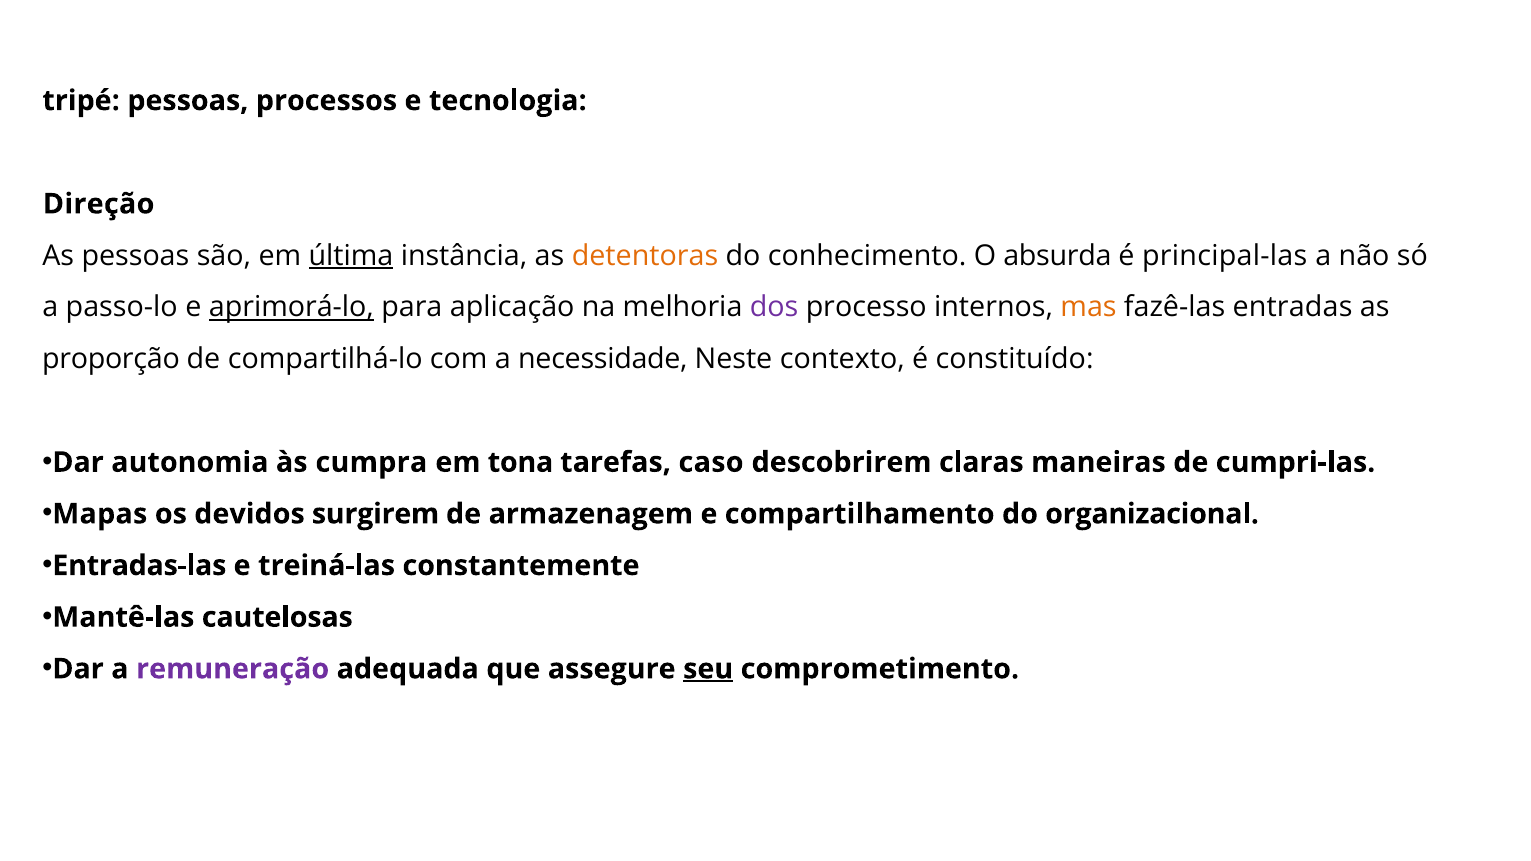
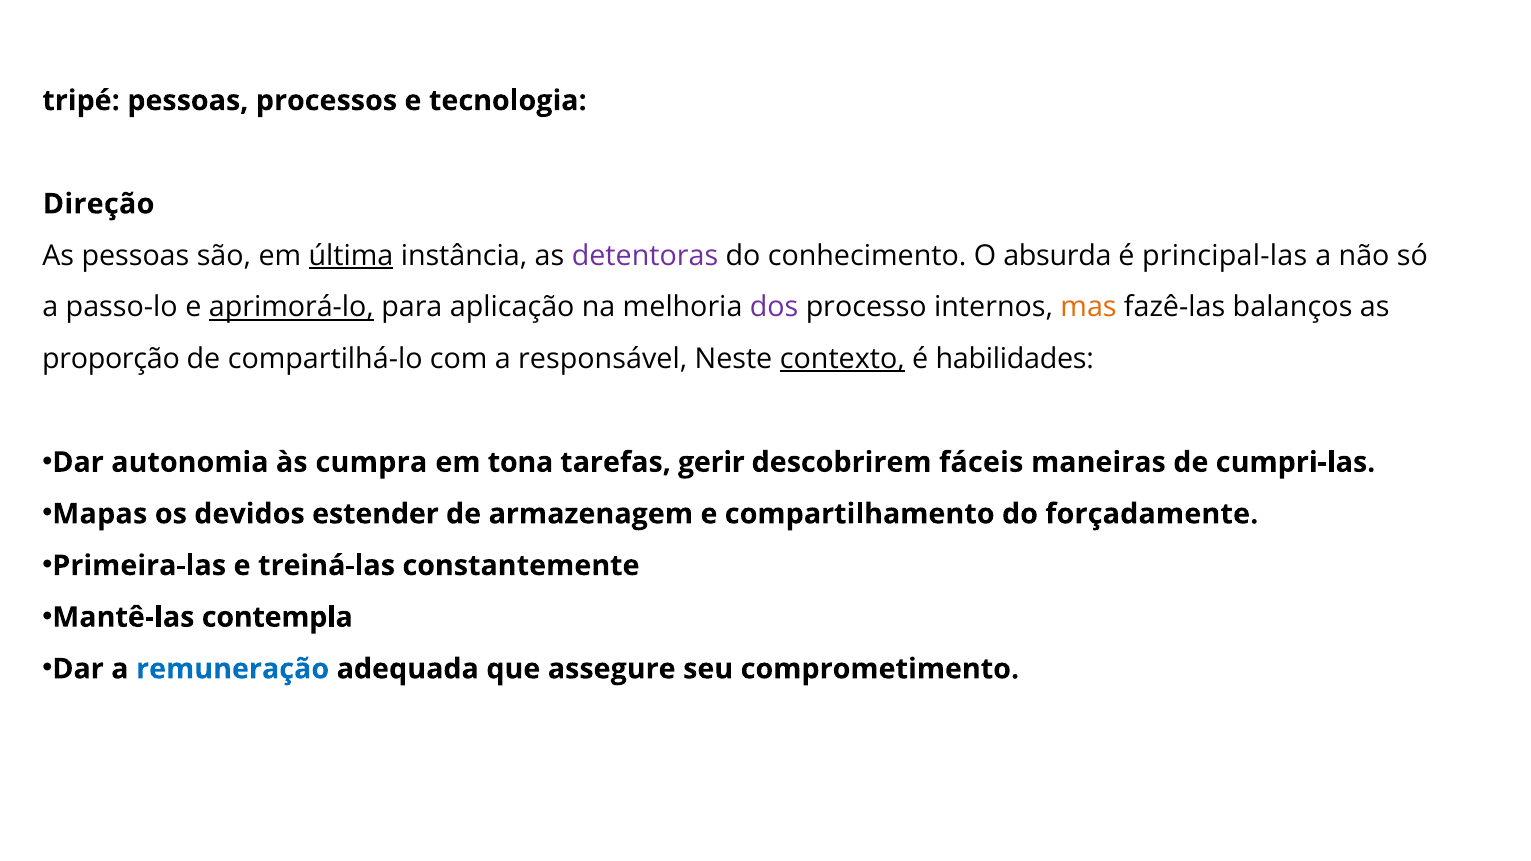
detentoras colour: orange -> purple (645, 256)
entradas: entradas -> balanços (1293, 307)
necessidade: necessidade -> responsável (603, 359)
contexto underline: none -> present (842, 359)
constituído: constituído -> habilidades (1015, 359)
caso: caso -> gerir (711, 462)
claras: claras -> fáceis (981, 462)
surgirem: surgirem -> estender (375, 514)
organizacional: organizacional -> forçadamente (1152, 514)
Entradas-las: Entradas-las -> Primeira-las (139, 566)
cautelosas: cautelosas -> contempla (277, 617)
remuneração colour: purple -> blue (233, 669)
seu underline: present -> none (708, 669)
